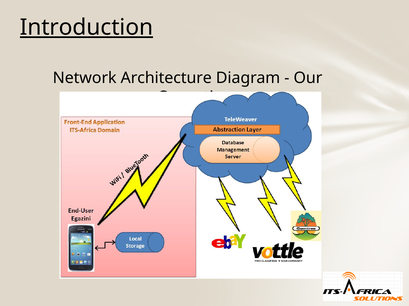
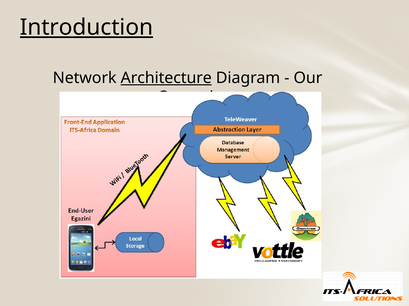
Architecture underline: none -> present (166, 78)
